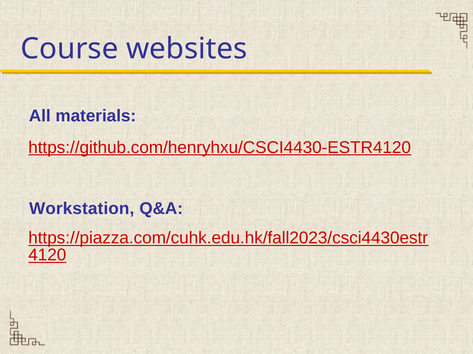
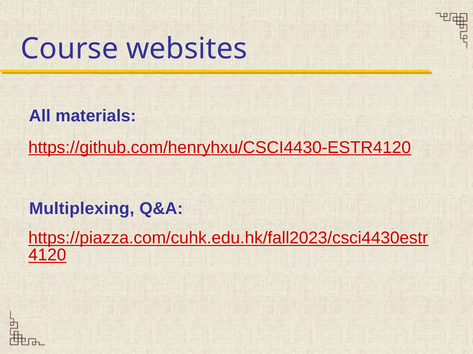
Workstation: Workstation -> Multiplexing (82, 209)
